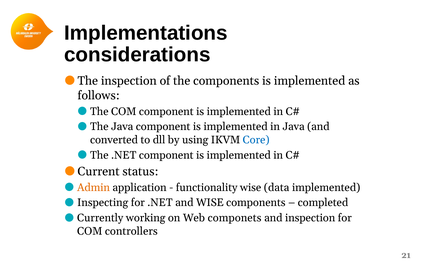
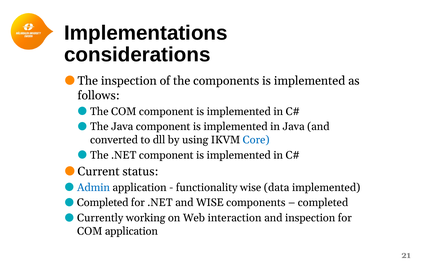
Admin colour: orange -> blue (94, 187)
Inspecting: Inspecting -> Completed (103, 203)
componets: componets -> interaction (235, 218)
COM controllers: controllers -> application (131, 231)
